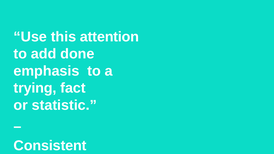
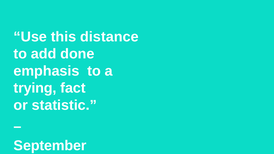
attention: attention -> distance (109, 37)
Consistent: Consistent -> September (50, 146)
